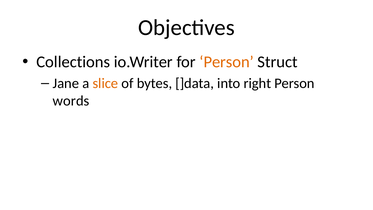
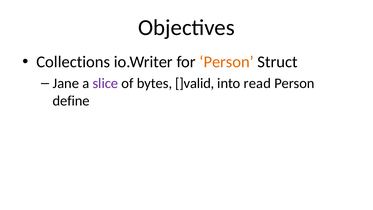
slice colour: orange -> purple (105, 83)
]data: ]data -> ]valid (195, 83)
right: right -> read (257, 83)
words: words -> define (71, 101)
